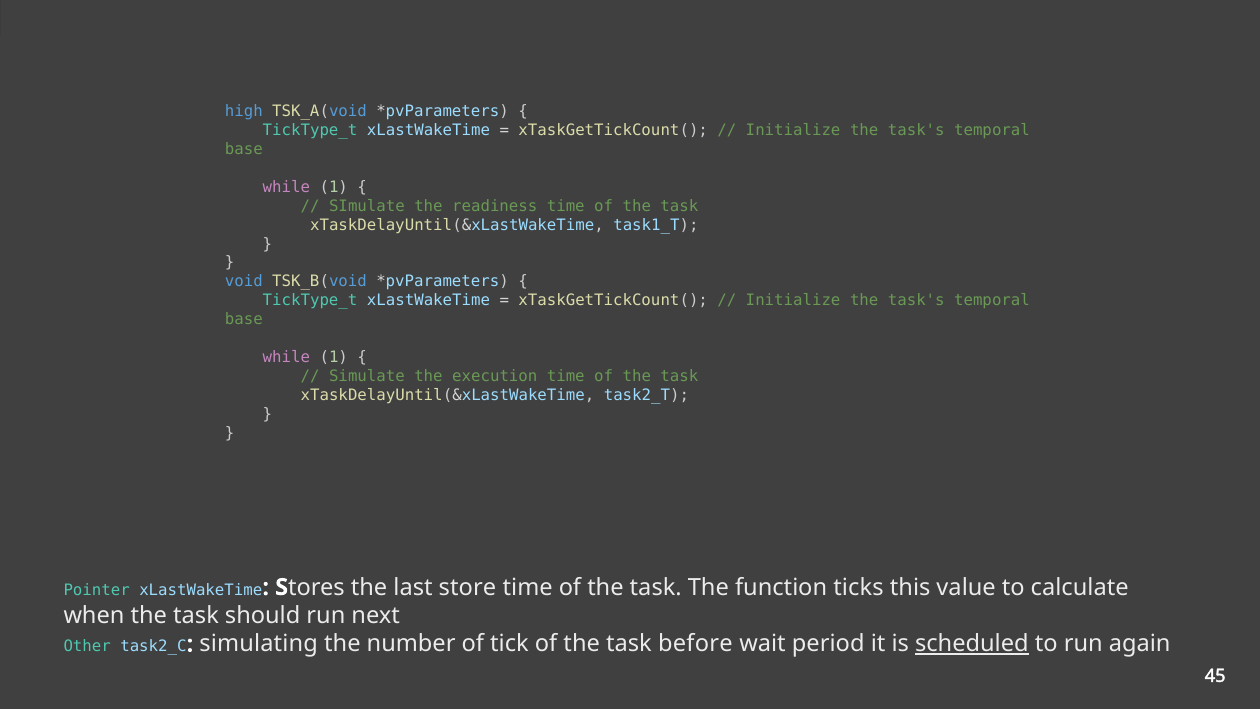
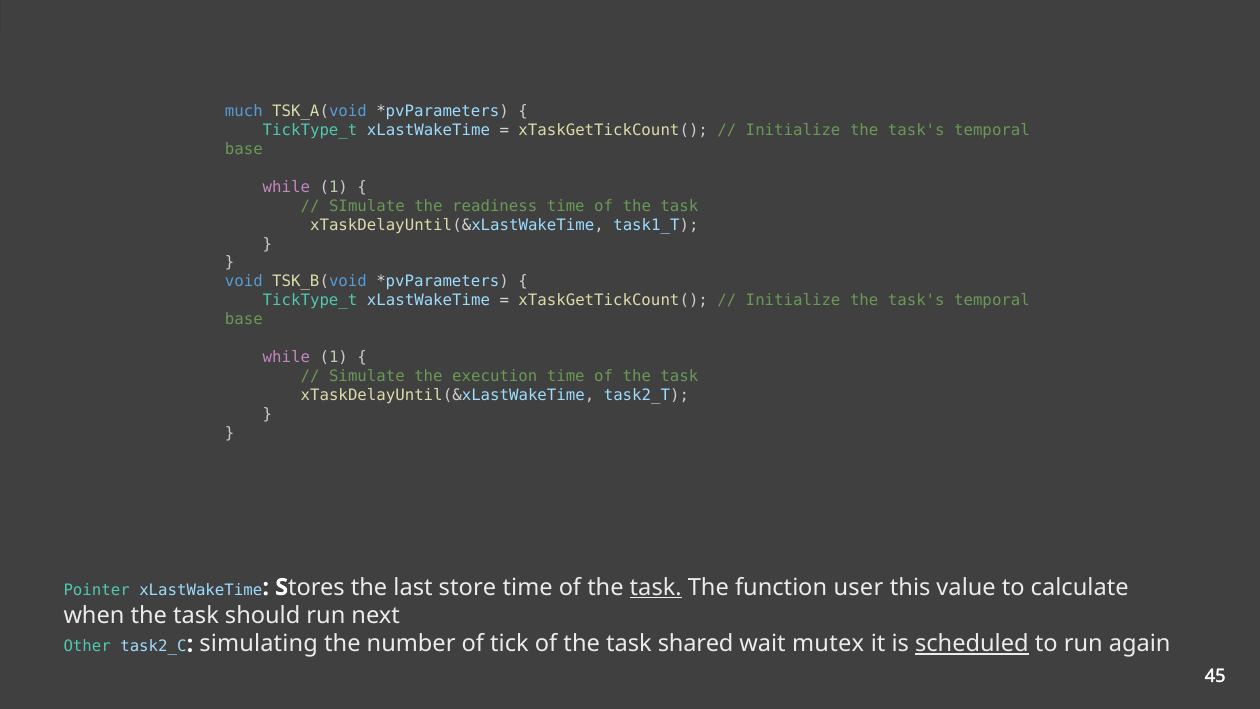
high: high -> much (244, 111)
task underline: none -> present (656, 587)
ticks: ticks -> user (858, 587)
before: before -> shared (696, 644)
period: period -> mutex (828, 644)
